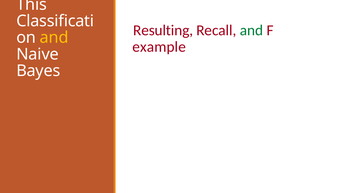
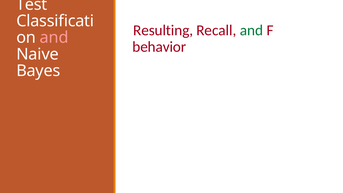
This: This -> Test (32, 5)
and colour: yellow -> pink (54, 38)
example: example -> behavior (159, 47)
